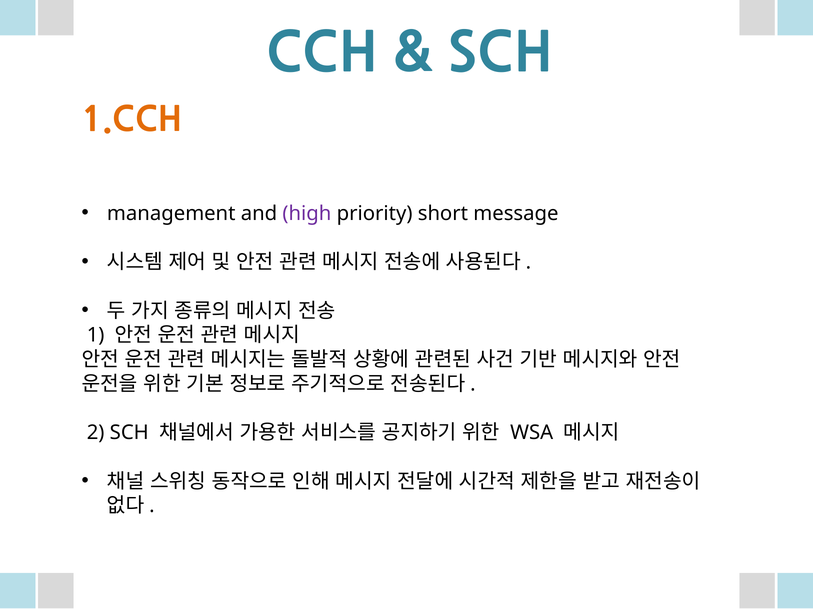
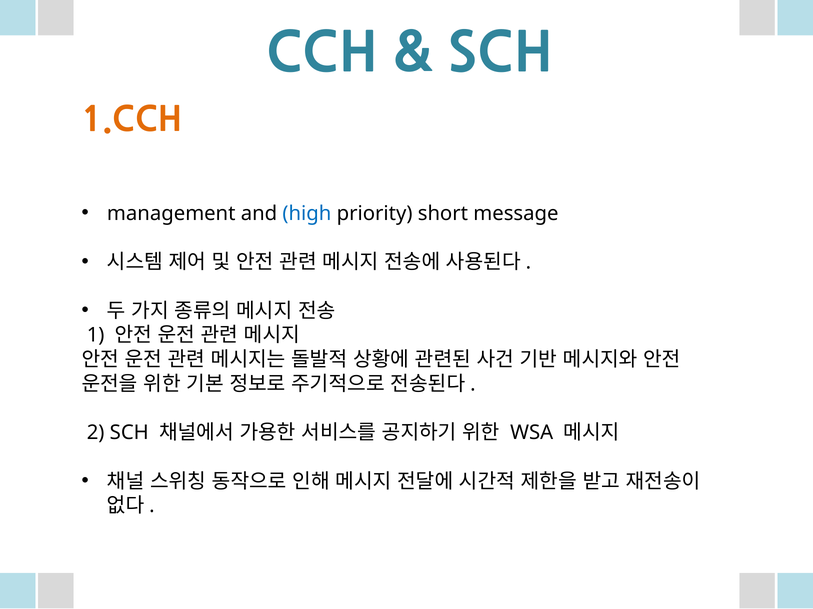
high colour: purple -> blue (307, 214)
